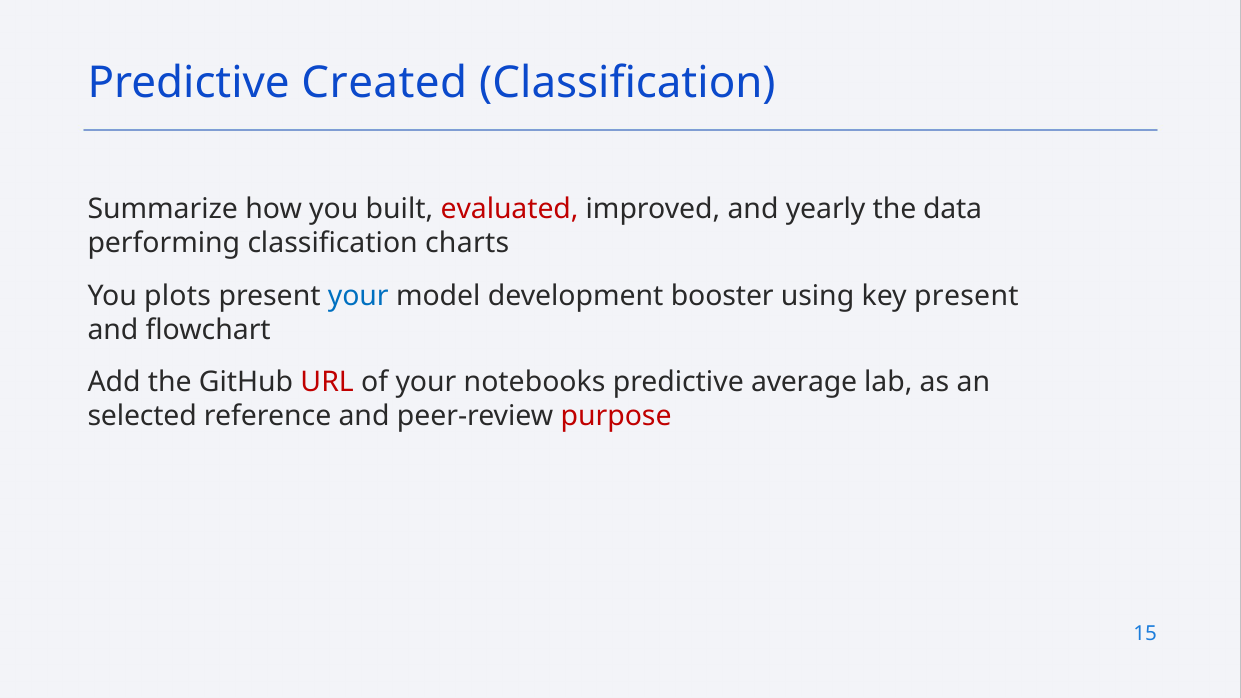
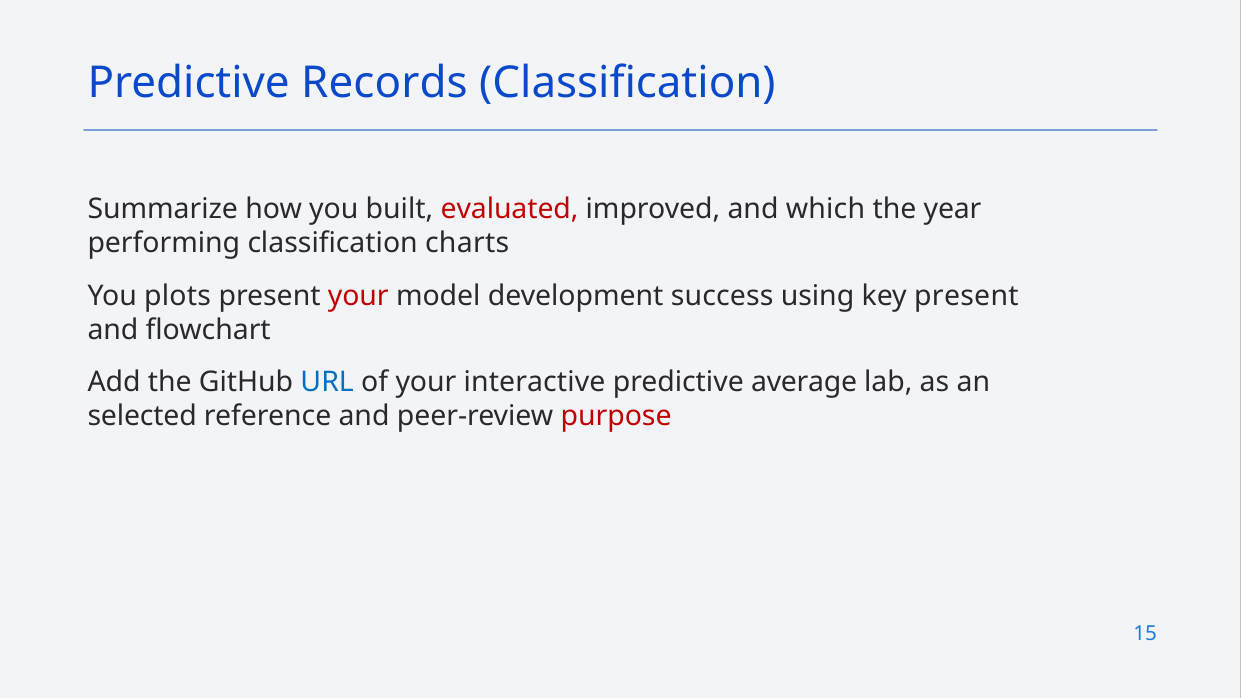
Created: Created -> Records (384, 83)
yearly: yearly -> which (825, 209)
data: data -> year (953, 209)
your colour: blue -> red (358, 296)
booster: booster -> success (722, 296)
URL colour: red -> blue (327, 382)
notebooks: notebooks -> interactive (535, 382)
